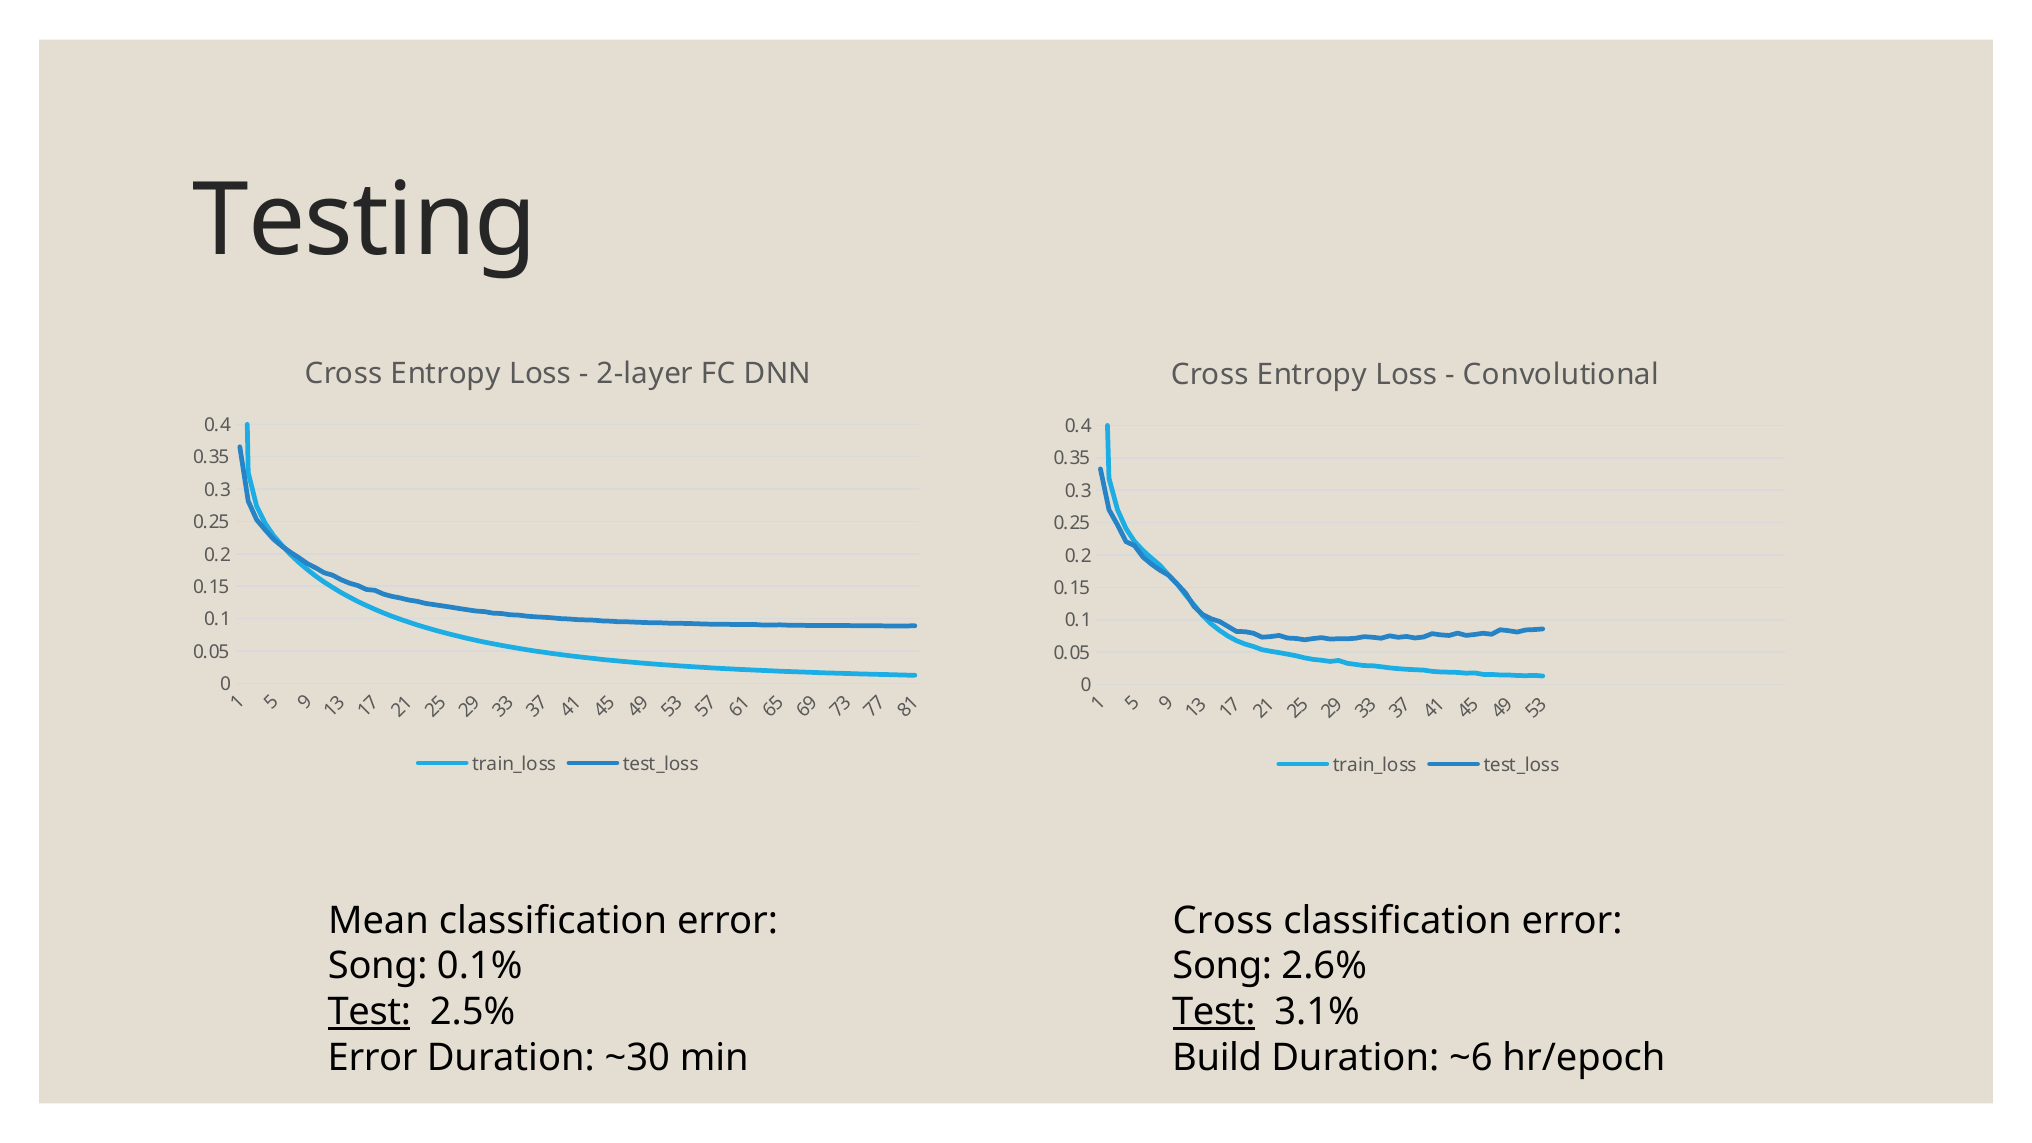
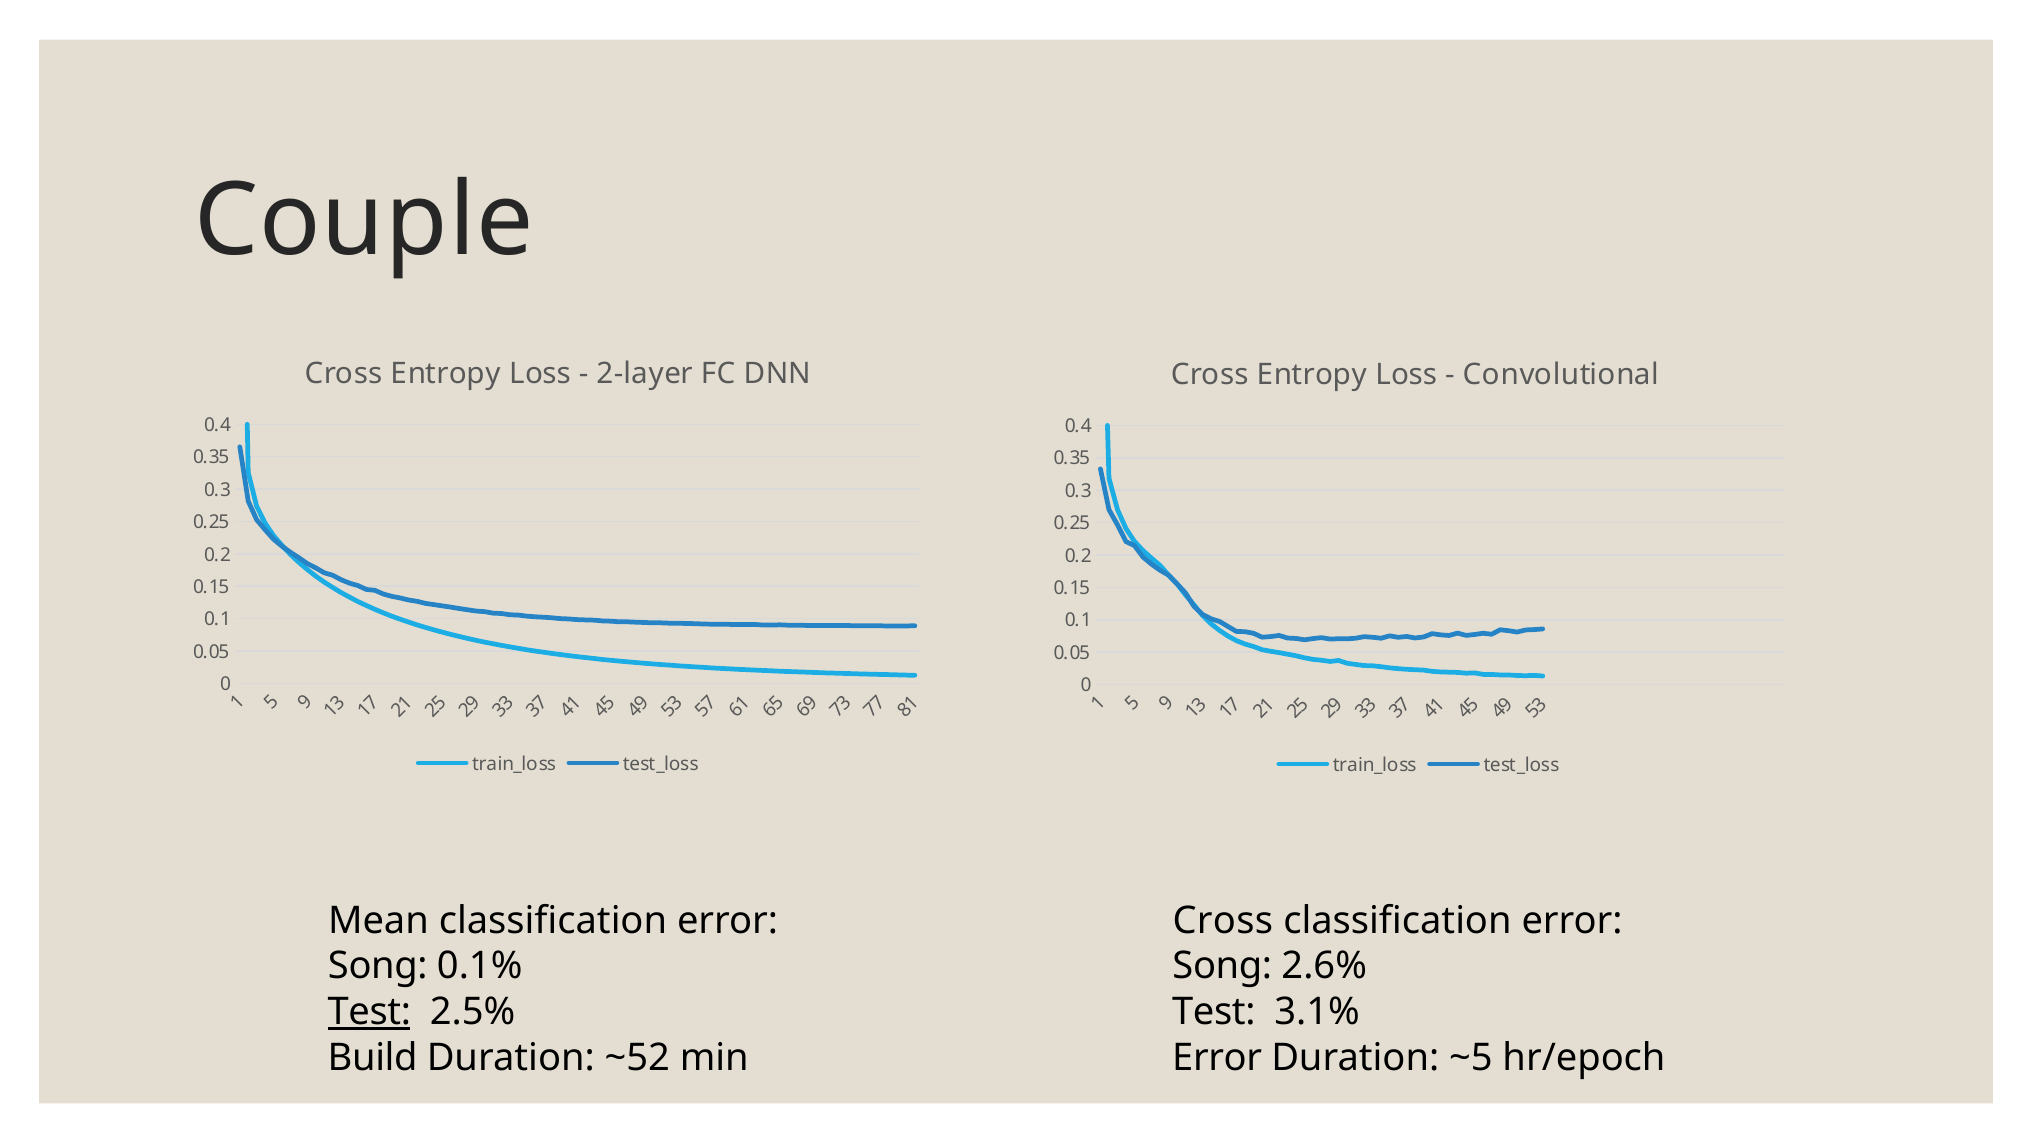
Testing: Testing -> Couple (364, 221)
Test underline: present -> none (1214, 1012)
Error: Error -> Build (373, 1058)
~30: ~30 -> ~52 (637, 1058)
Build: Build -> Error (1217, 1058)
~6: ~6 -> ~5 (1471, 1058)
